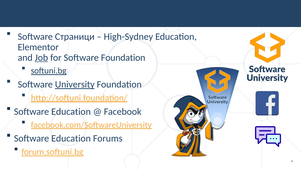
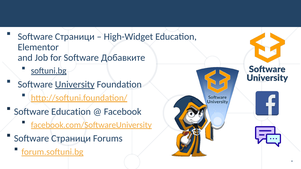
High-Sydney: High-Sydney -> High-Widget (128, 37)
Job underline: present -> none (41, 58)
Software Foundation: Foundation -> Добавките (123, 58)
Education: Education -> Страници (71, 139)
